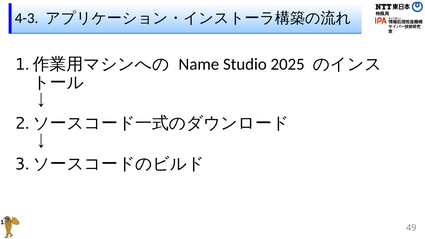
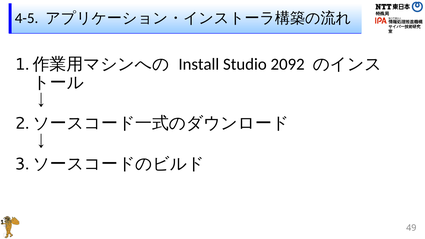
4-3: 4-3 -> 4-5 (27, 18)
Name: Name -> Install (199, 64)
2025: 2025 -> 2092 (288, 64)
